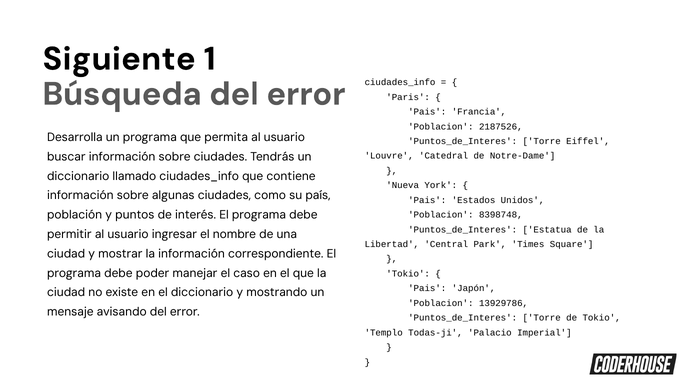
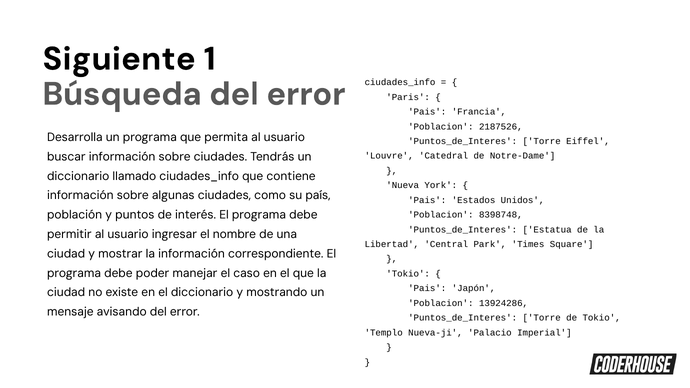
13929786: 13929786 -> 13924286 (504, 303)
Todas-ji: Todas-ji -> Nueva-ji (435, 333)
